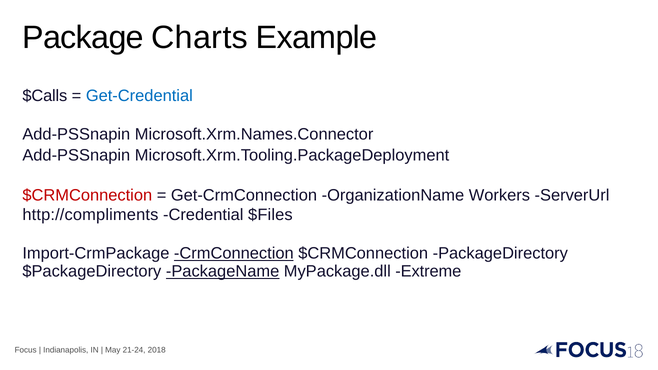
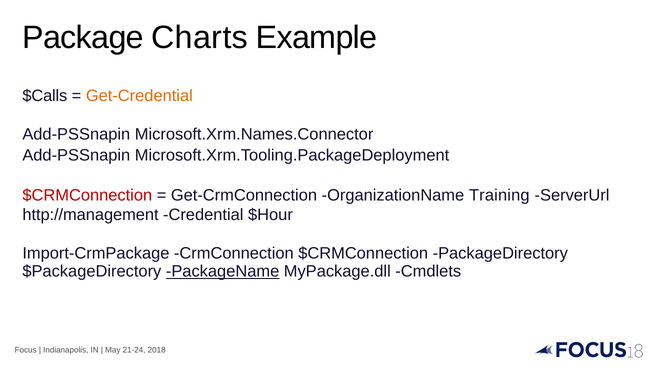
Get-Credential colour: blue -> orange (139, 96)
Workers: Workers -> Training (499, 195)
http://compliments: http://compliments -> http://management (91, 215)
$Files: $Files -> $Hour (270, 215)
CrmConnection underline: present -> none (234, 254)
Extreme: Extreme -> Cmdlets (428, 271)
